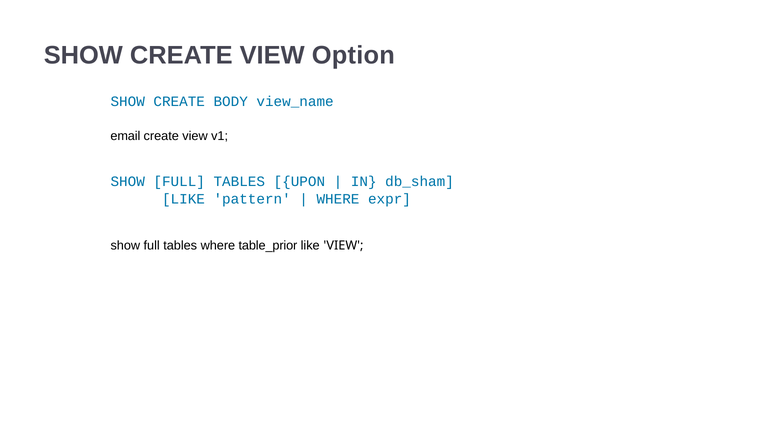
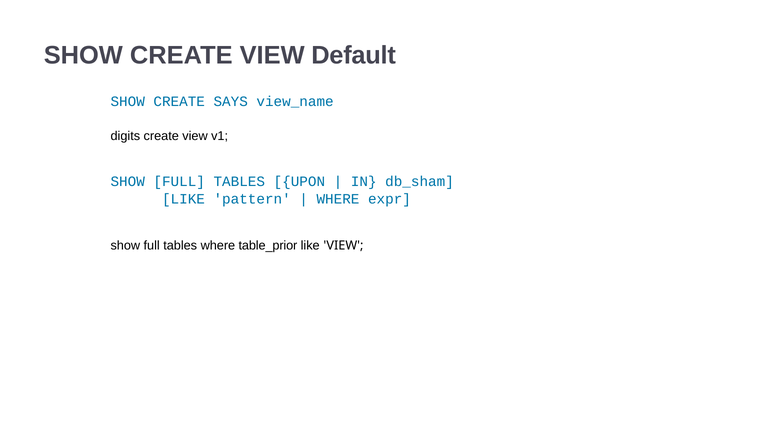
Option: Option -> Default (354, 55)
BODY: BODY -> SAYS (231, 102)
email: email -> digits (125, 136)
